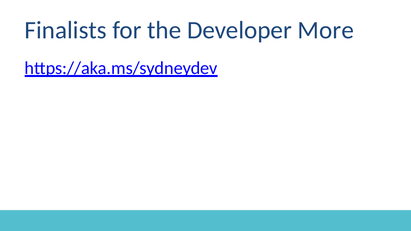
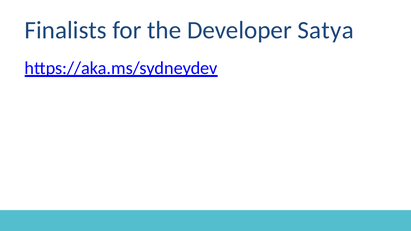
More: More -> Satya (326, 30)
